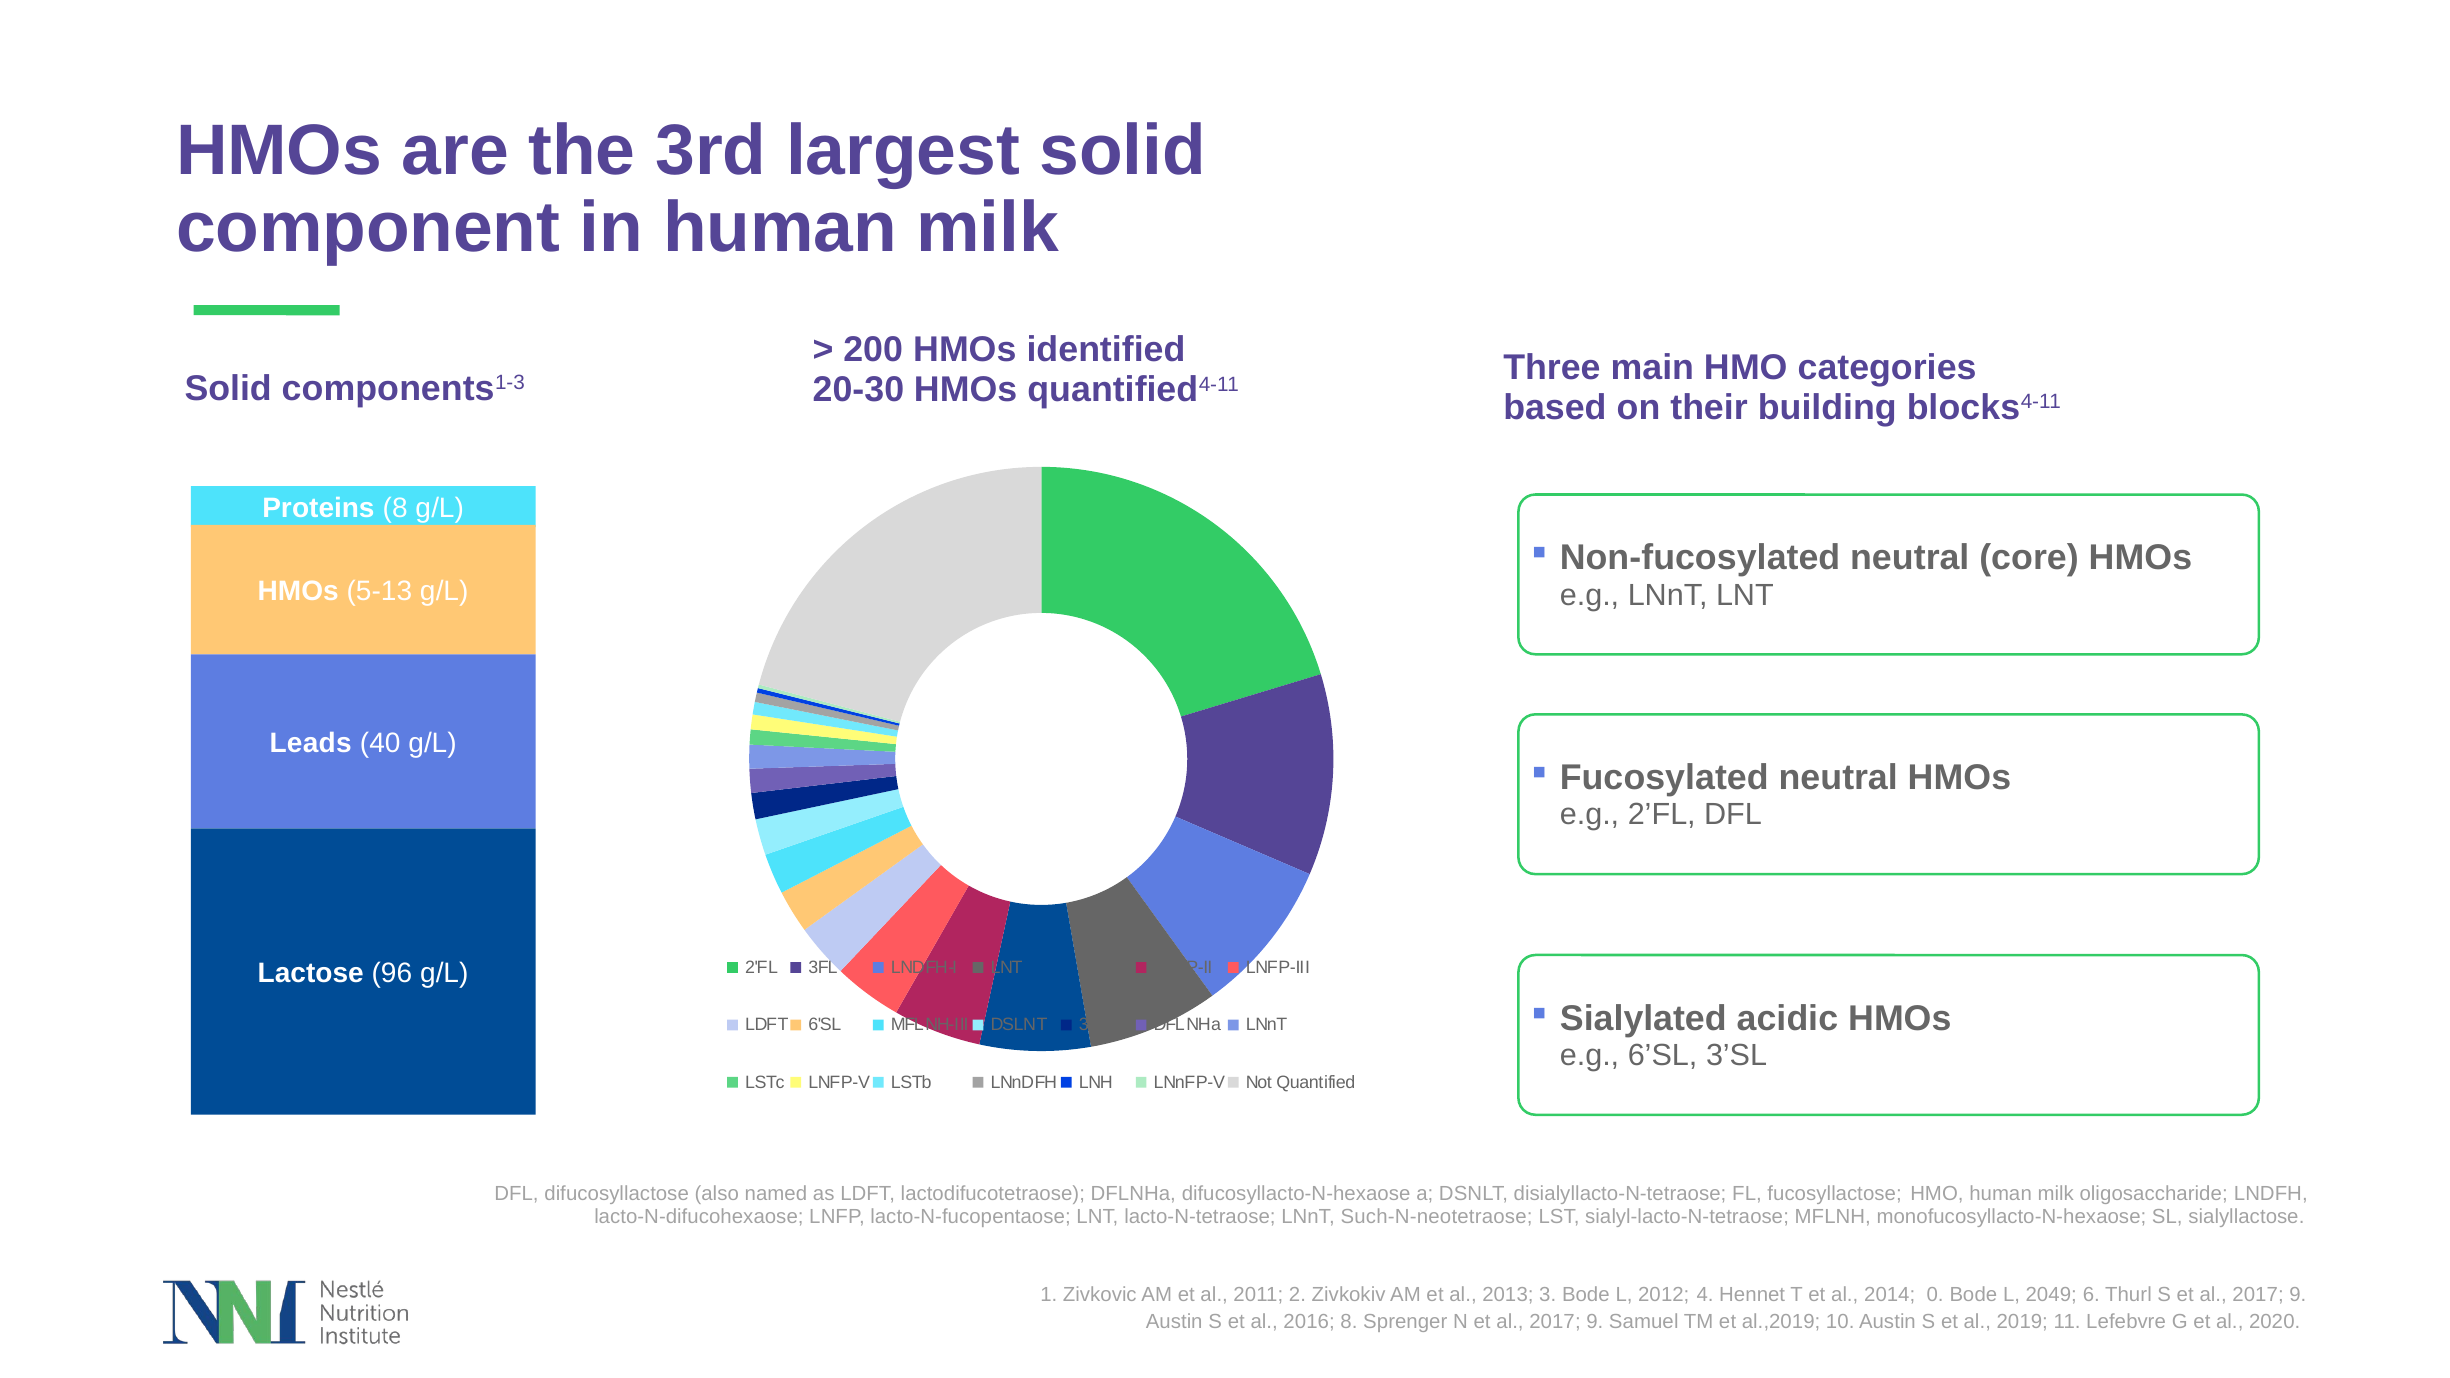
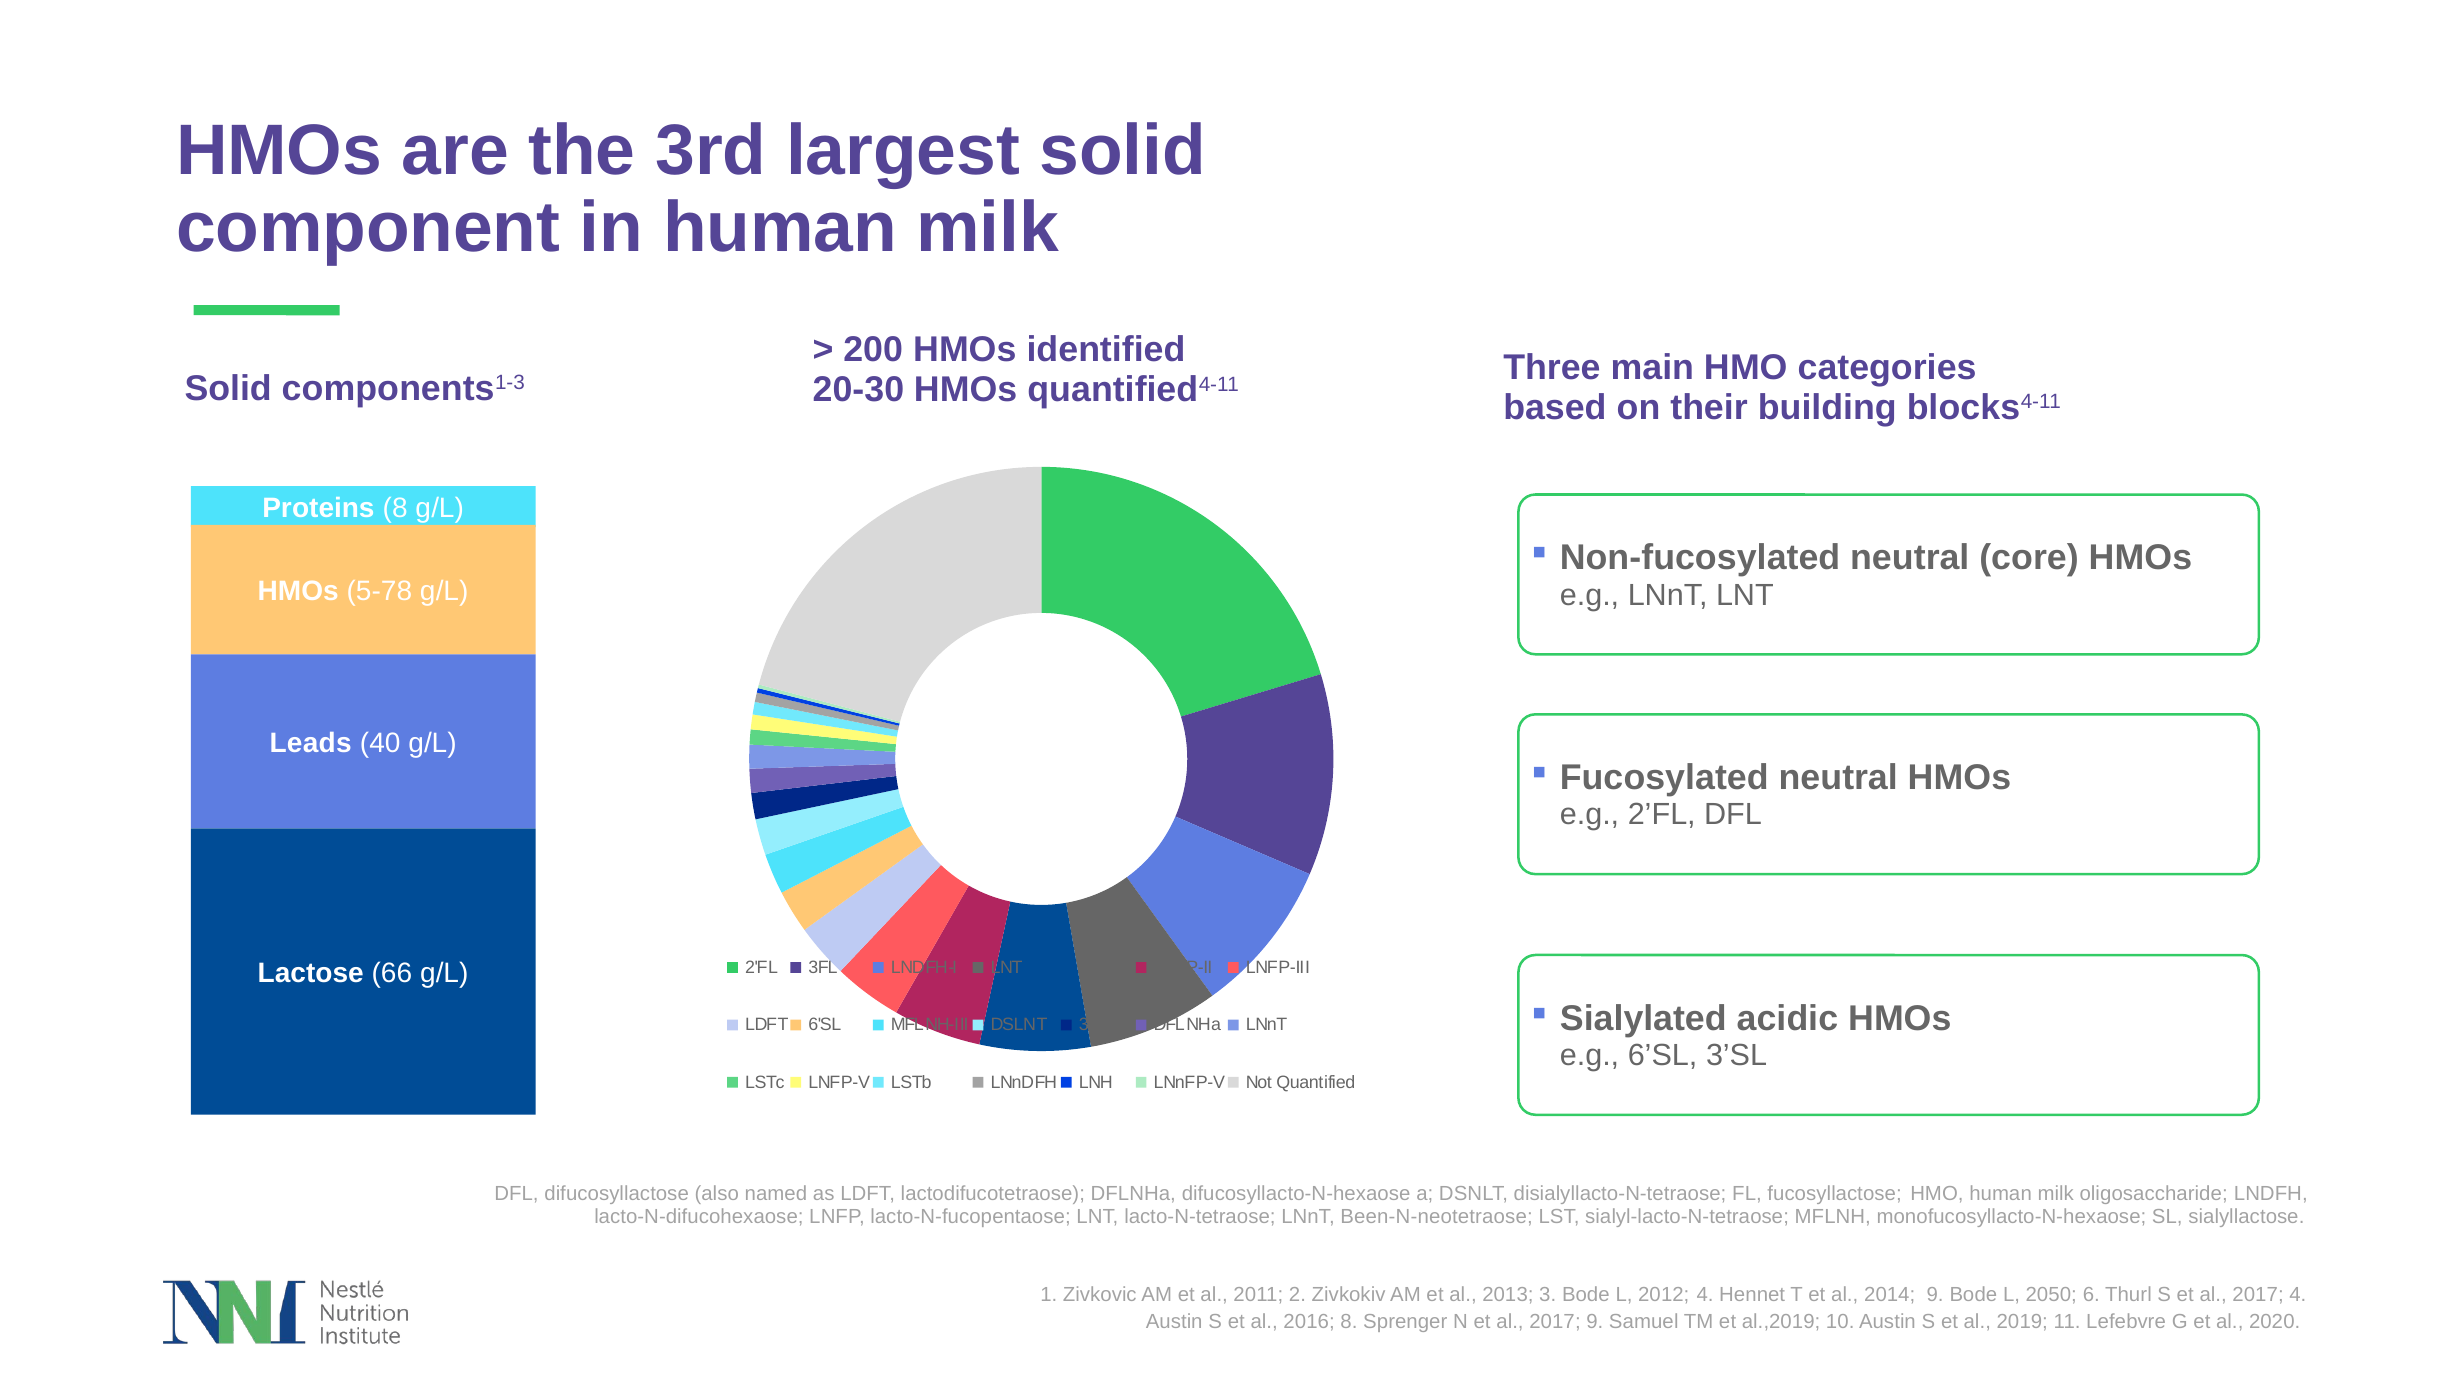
5-13: 5-13 -> 5-78 (379, 592)
96: 96 -> 66 (392, 974)
Such-N-neotetraose: Such-N-neotetraose -> Been-N-neotetraose (1437, 1217)
2014 0: 0 -> 9 (1935, 1295)
2049: 2049 -> 2050 (2051, 1295)
9: 9 -> 4 (2298, 1295)
